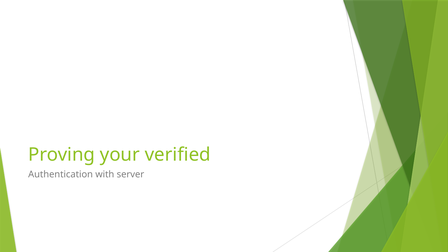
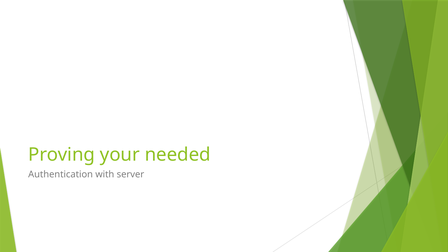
verified: verified -> needed (178, 155)
